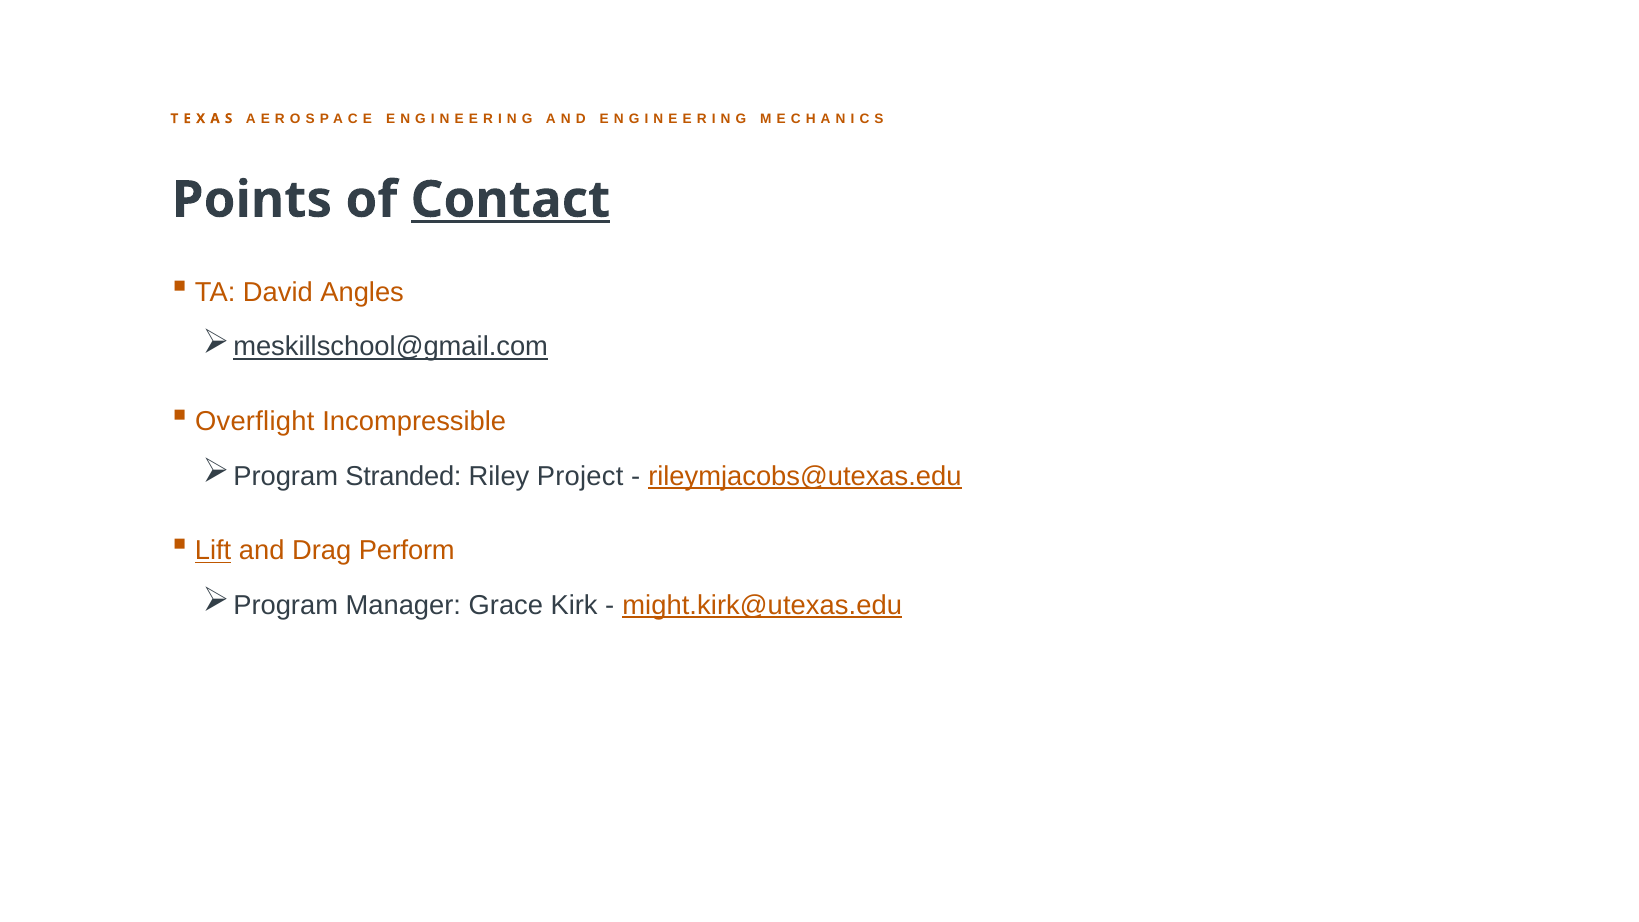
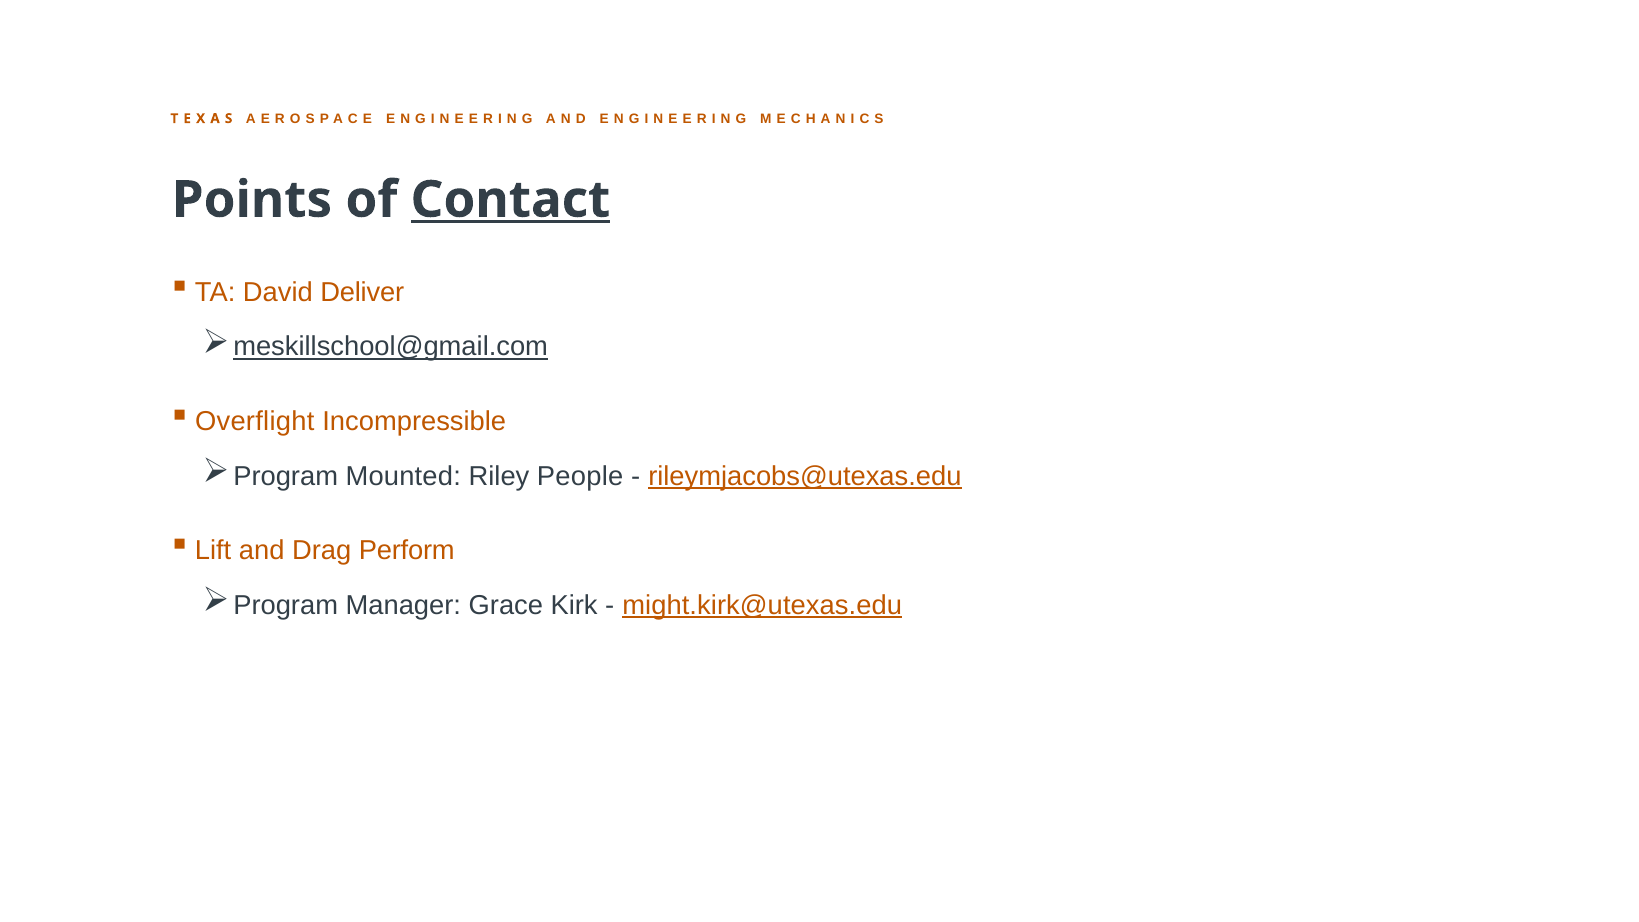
Angles: Angles -> Deliver (362, 293)
Stranded: Stranded -> Mounted (403, 476)
Project: Project -> People (580, 476)
Lift underline: present -> none (213, 551)
